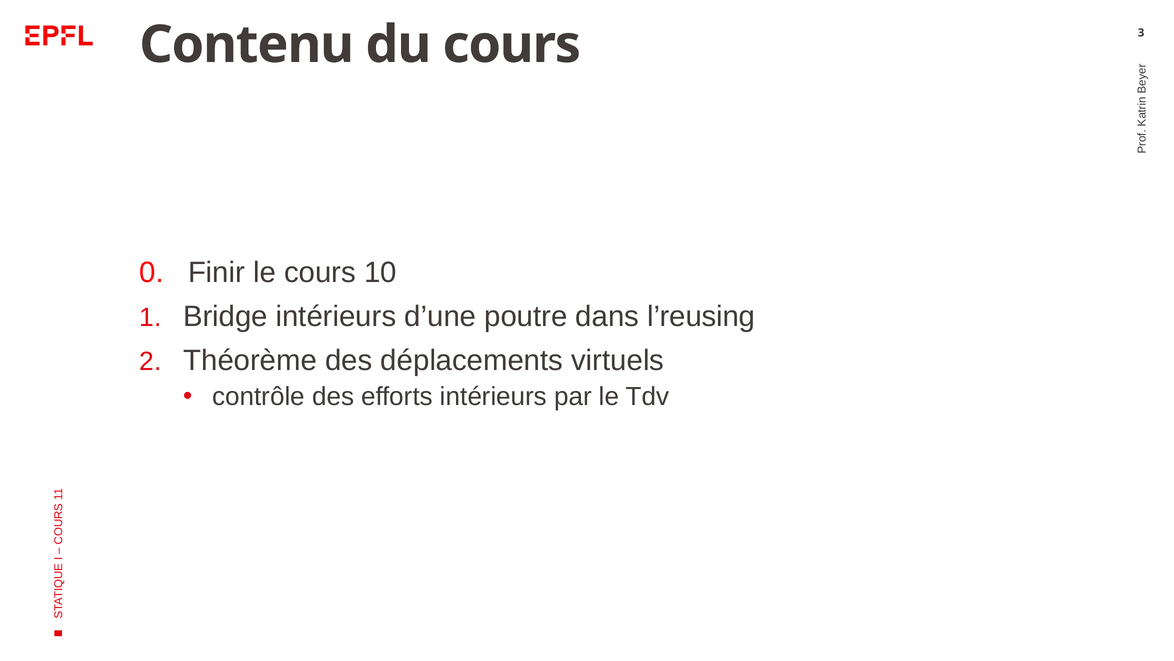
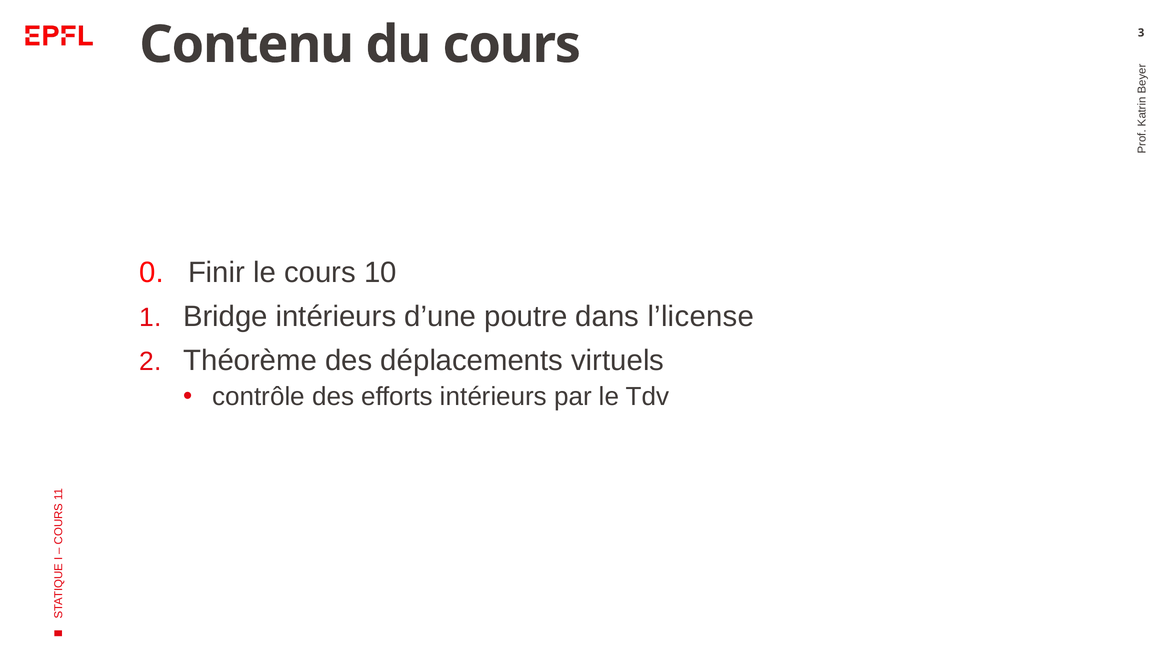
l’reusing: l’reusing -> l’license (701, 316)
